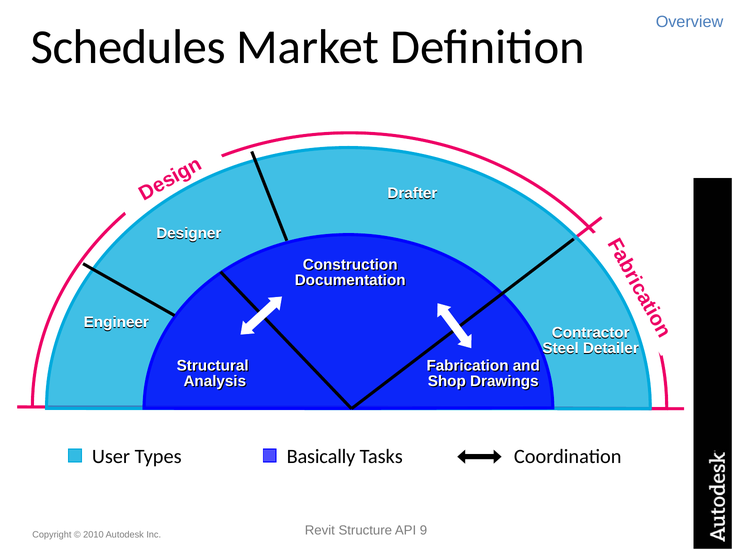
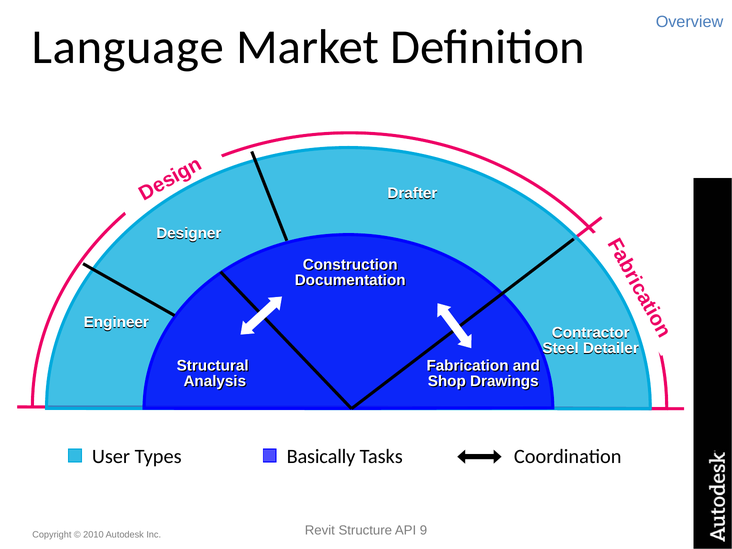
Schedules: Schedules -> Language (128, 47)
